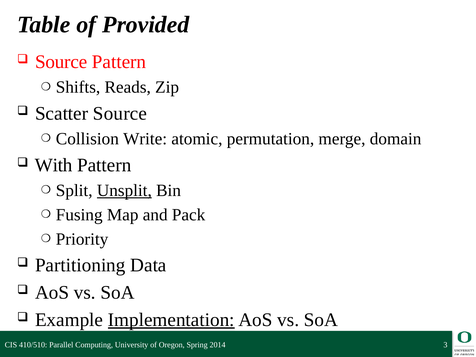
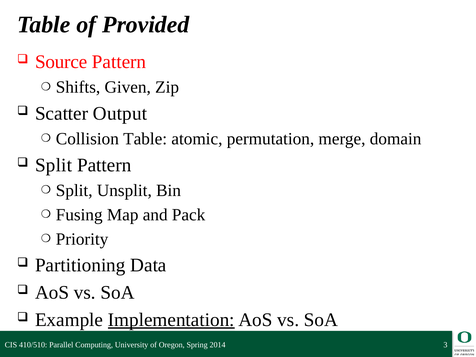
Reads: Reads -> Given (128, 87)
Scatter Source: Source -> Output (120, 113)
Collision Write: Write -> Table (145, 139)
With: With -> Split (54, 165)
Unsplit underline: present -> none (124, 190)
